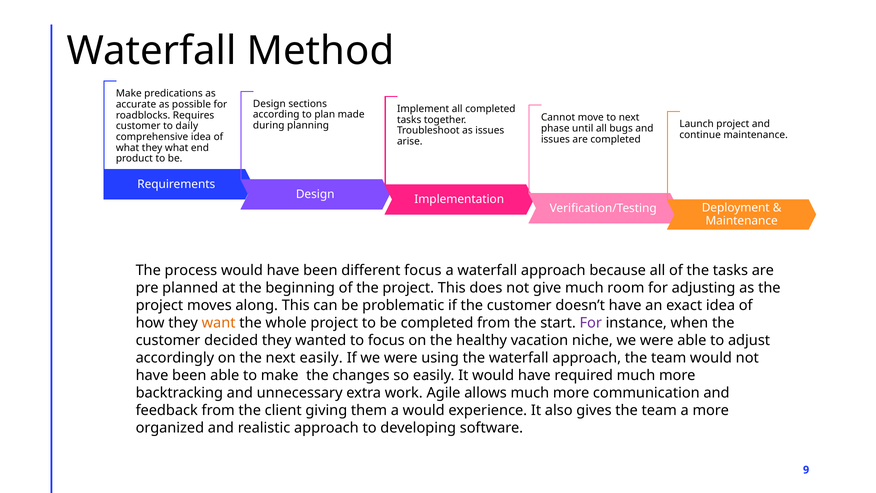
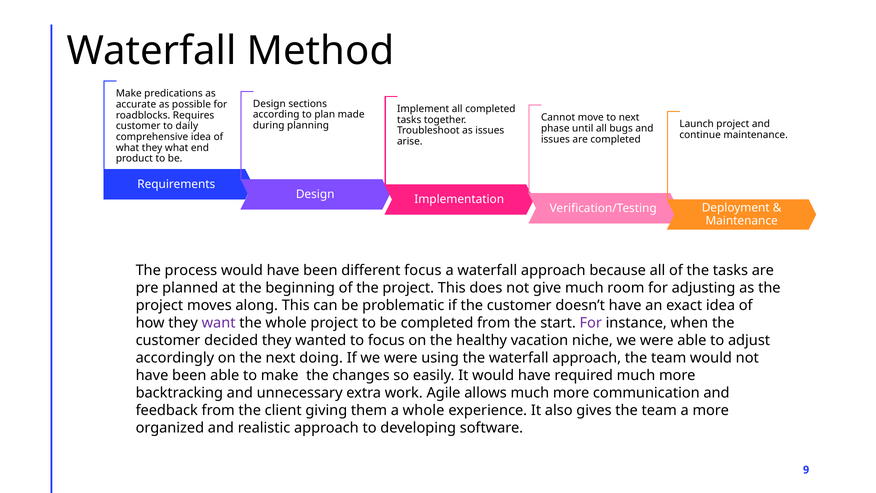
want colour: orange -> purple (219, 323)
next easily: easily -> doing (321, 358)
a would: would -> whole (424, 410)
